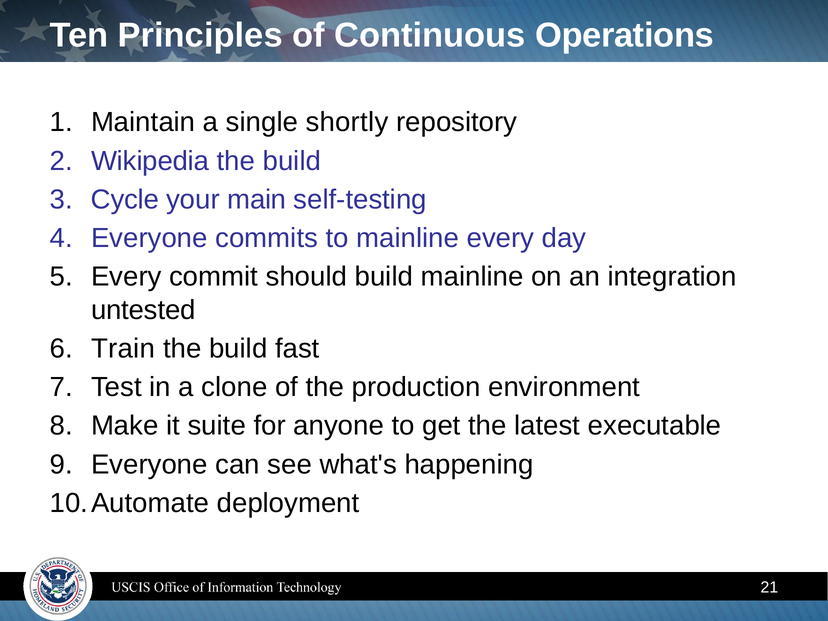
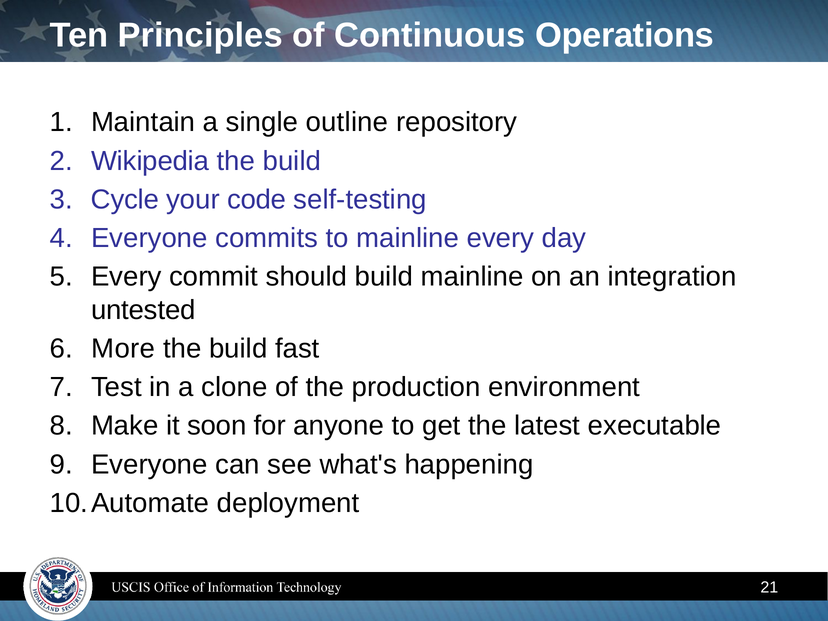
shortly: shortly -> outline (347, 122)
main: main -> code (257, 200)
Train: Train -> More (123, 349)
suite: suite -> soon (217, 426)
